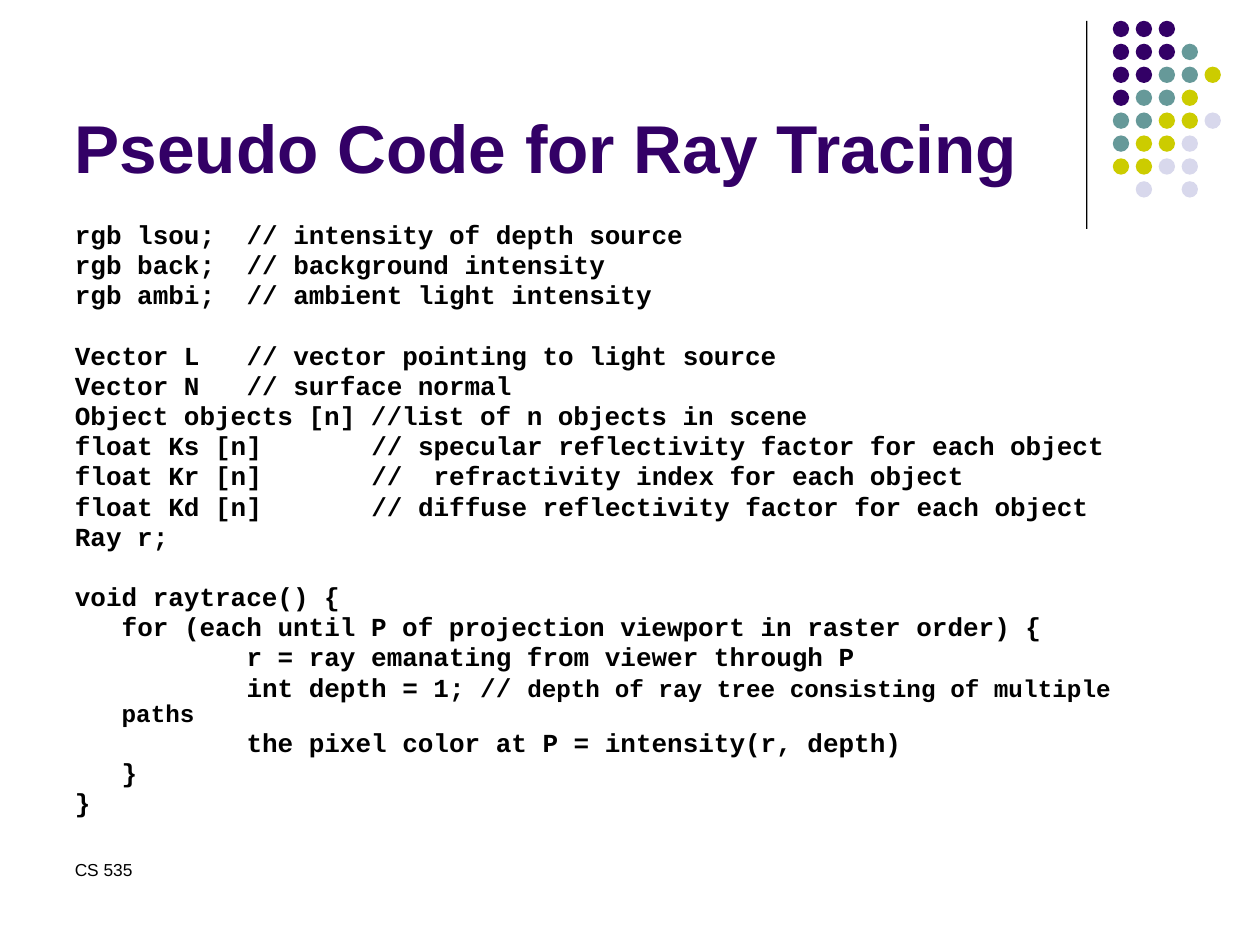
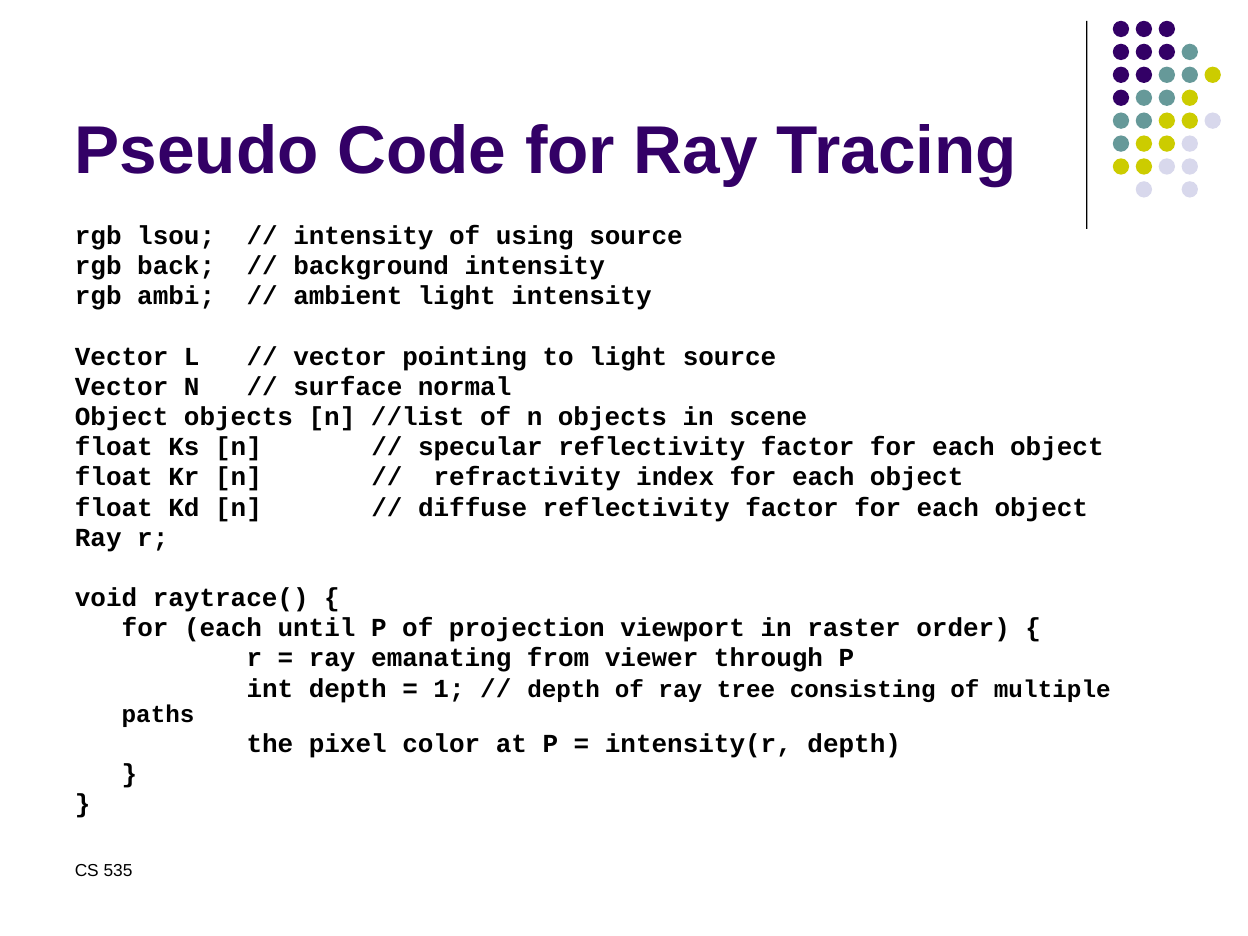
of depth: depth -> using (535, 236)
